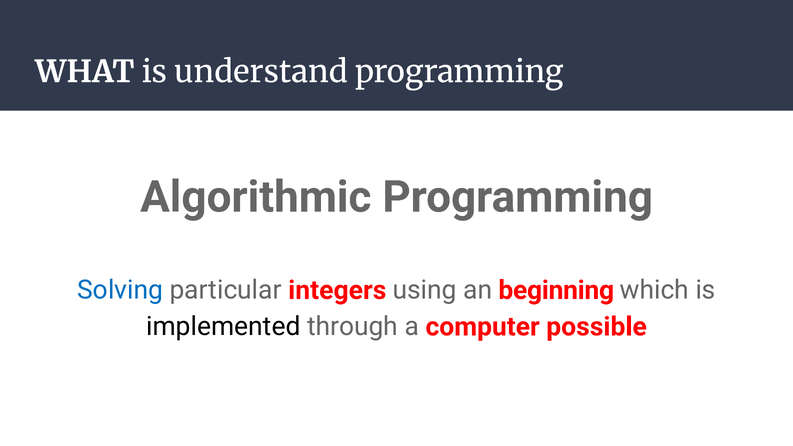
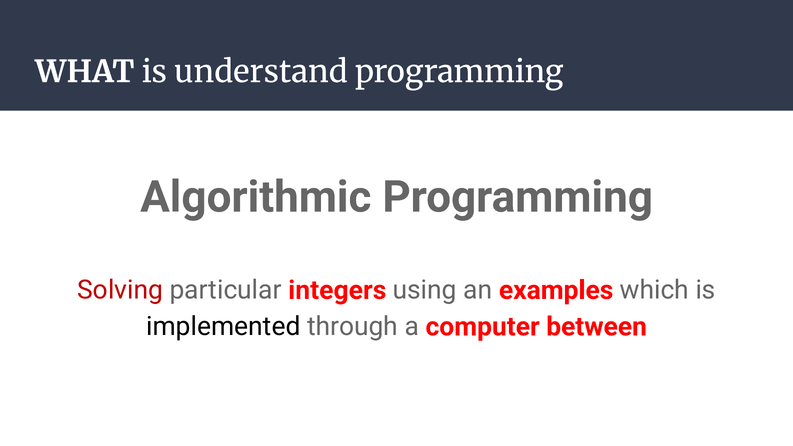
Solving colour: blue -> red (120, 290)
beginning: beginning -> examples (556, 290)
possible: possible -> between (597, 327)
